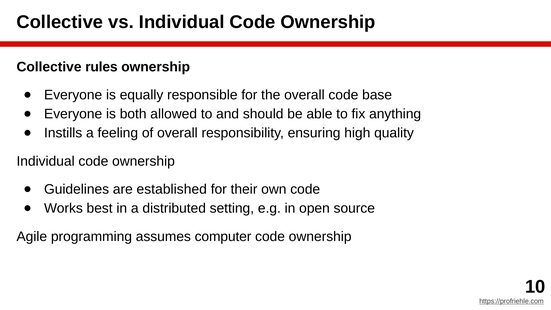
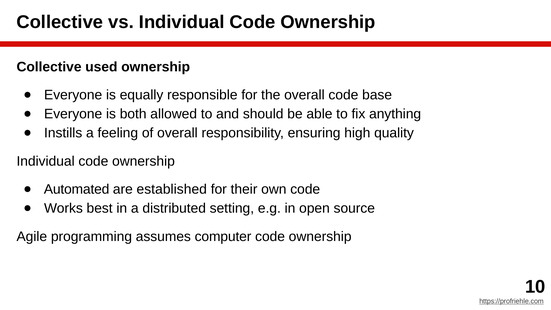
rules: rules -> used (101, 67)
Guidelines: Guidelines -> Automated (77, 189)
